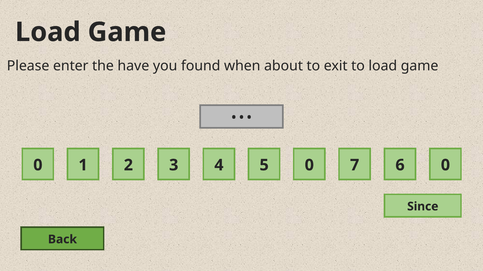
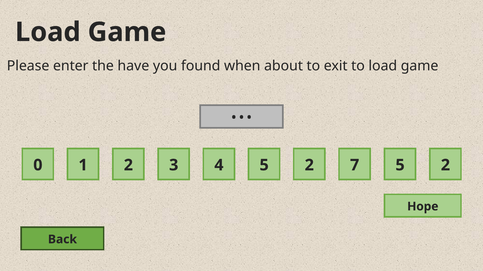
1 0: 0 -> 2 (309, 165)
7 6: 6 -> 5 (400, 165)
0 0: 0 -> 2 (445, 165)
Since: Since -> Hope (423, 207)
